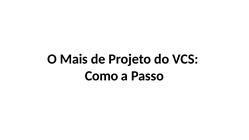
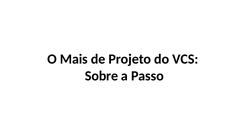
Como: Como -> Sobre (102, 76)
